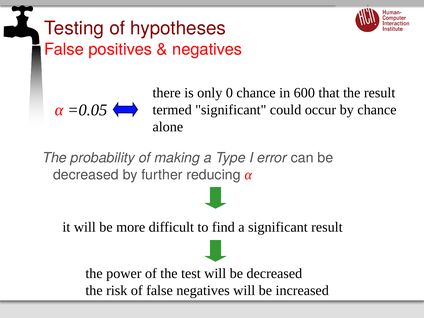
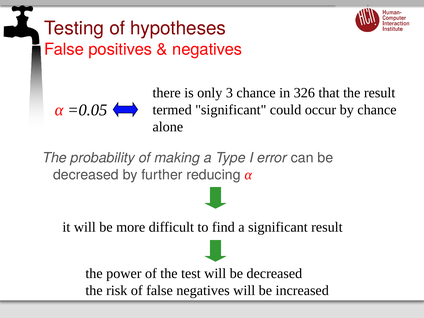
0: 0 -> 3 (229, 93)
600: 600 -> 326 (304, 93)
